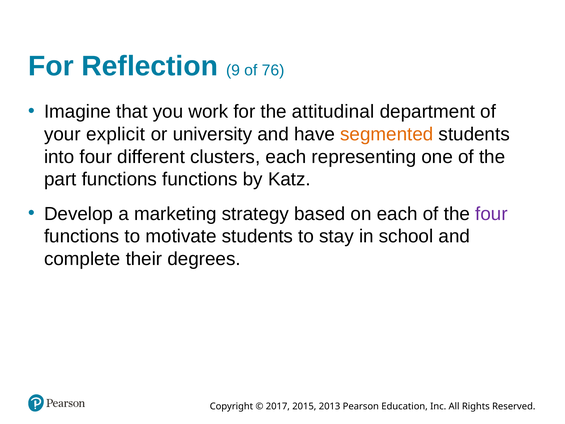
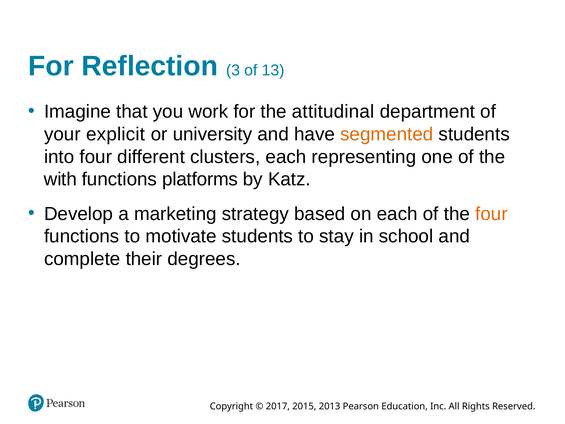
9: 9 -> 3 (233, 70)
76: 76 -> 13 (273, 70)
part: part -> with (60, 179)
functions functions: functions -> platforms (200, 179)
four colour: purple -> orange (491, 214)
